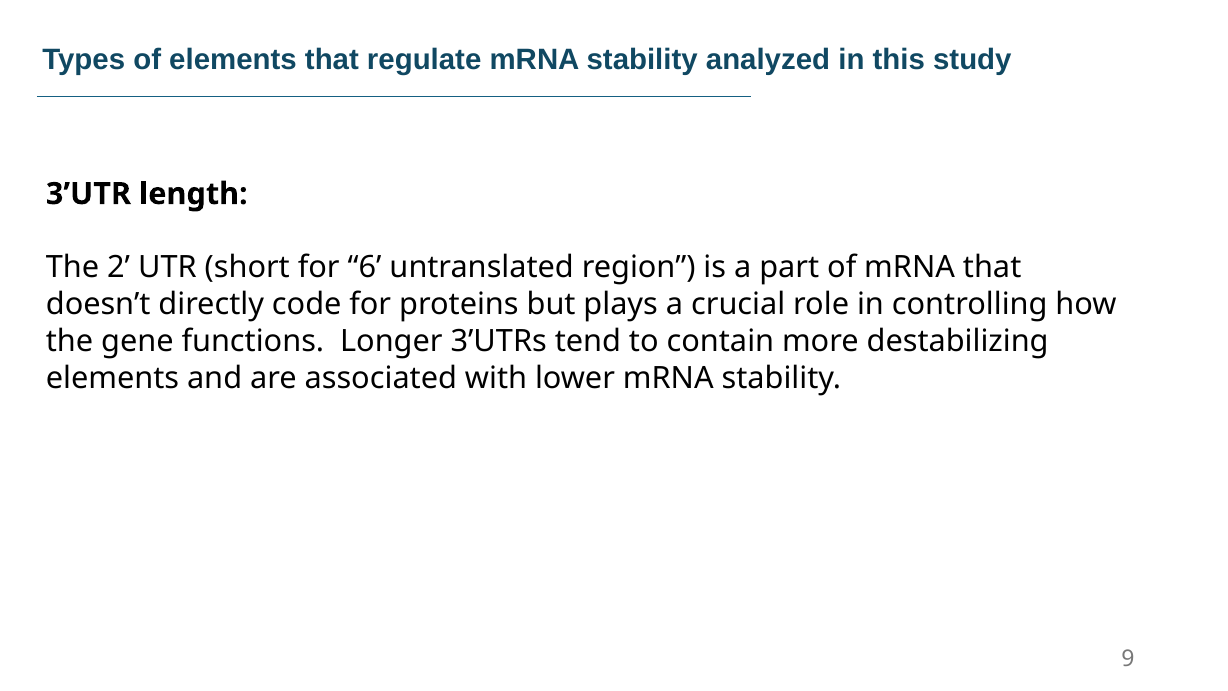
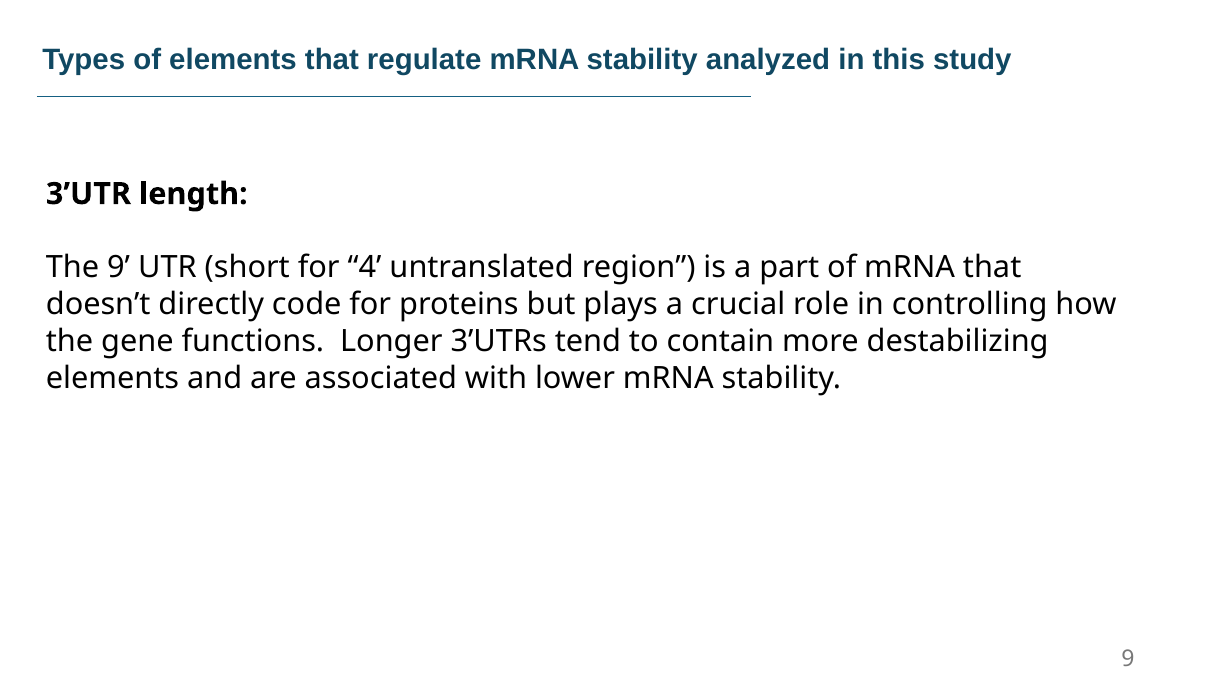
The 2: 2 -> 9 (119, 268)
6: 6 -> 4 (365, 268)
